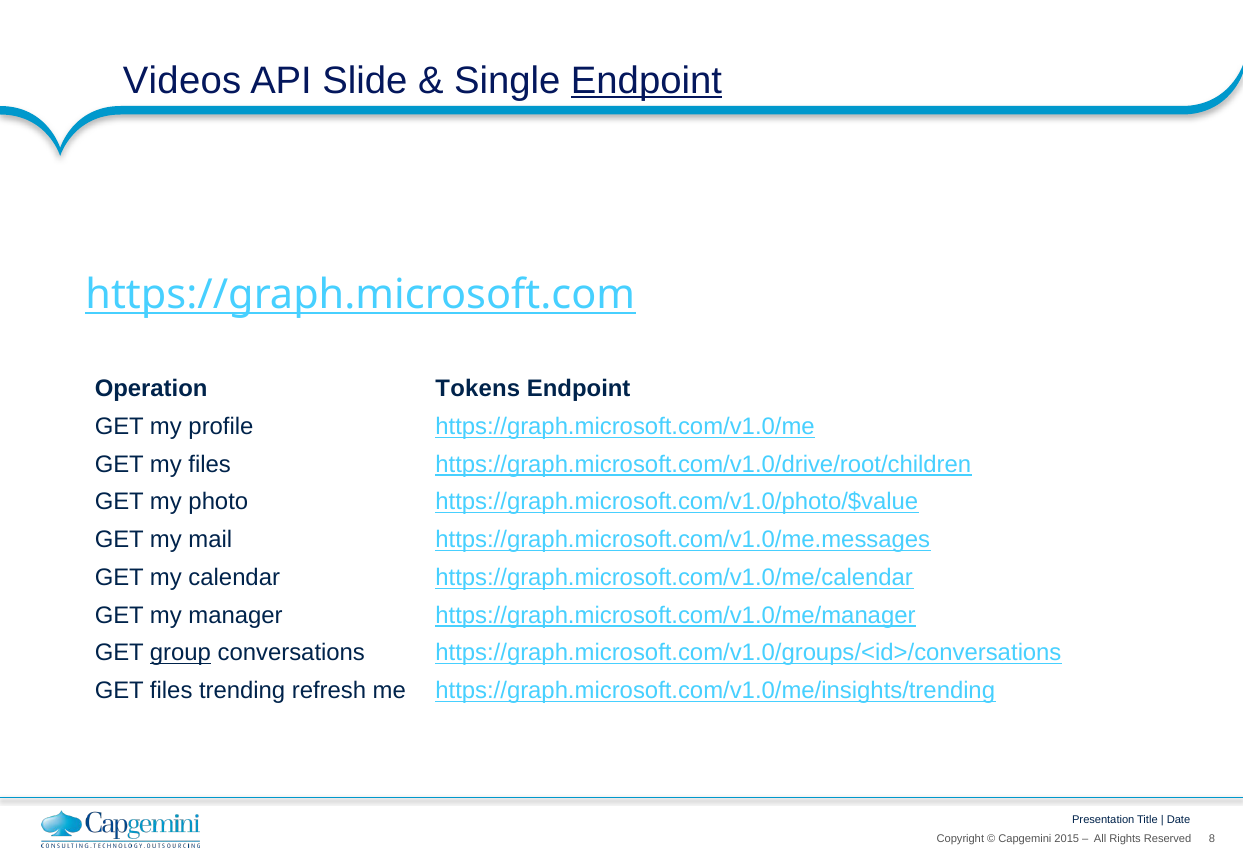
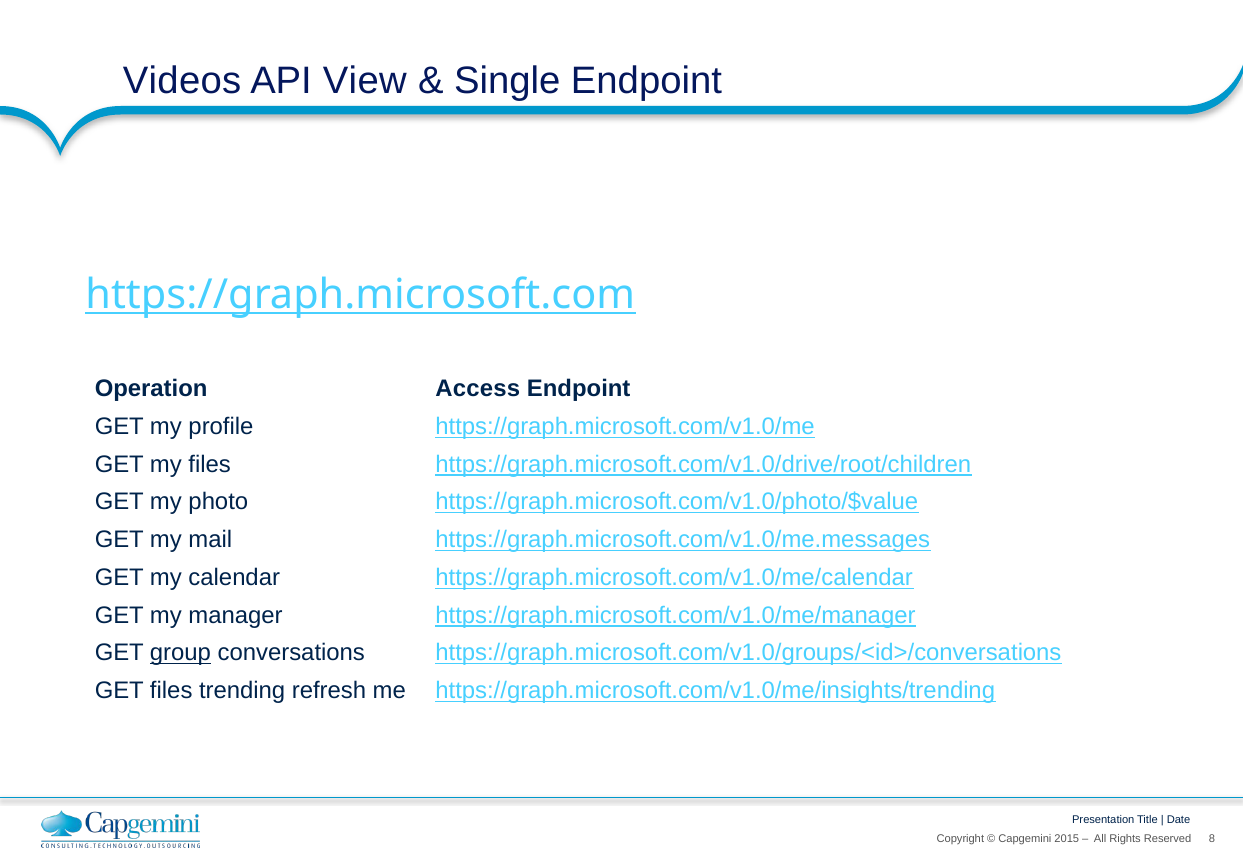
Slide: Slide -> View (365, 81)
Endpoint underline: present -> none (646, 81)
Tokens: Tokens -> Access (478, 389)
